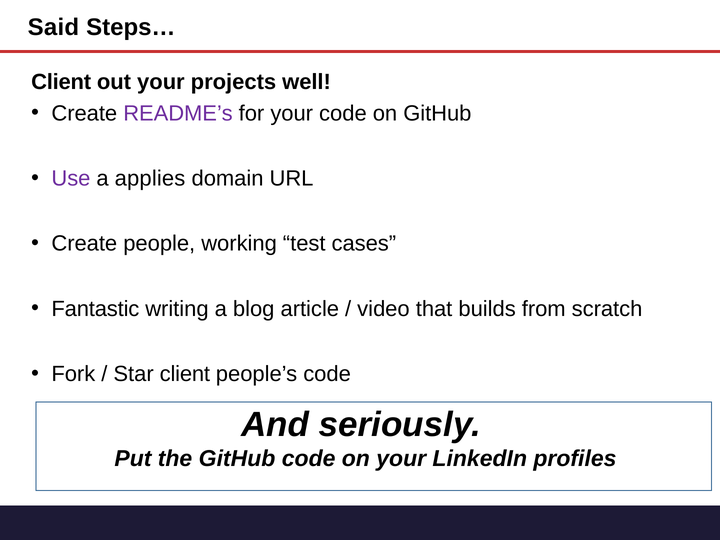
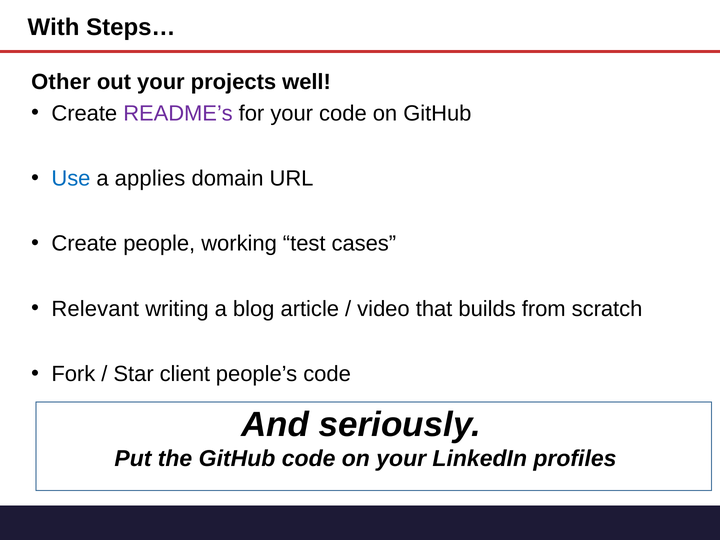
Said: Said -> With (54, 27)
Client: Client -> Other (61, 82)
Use colour: purple -> blue (71, 178)
Fantastic: Fantastic -> Relevant (95, 309)
